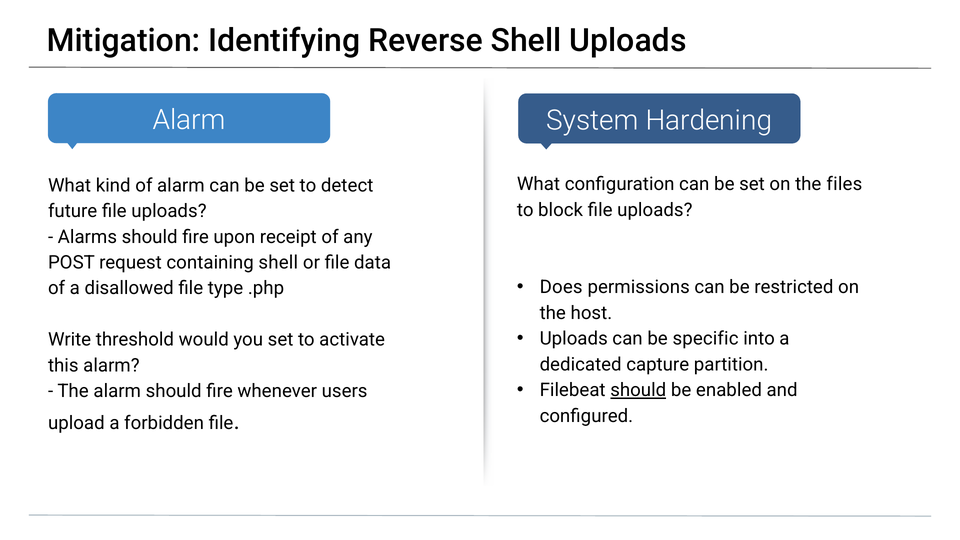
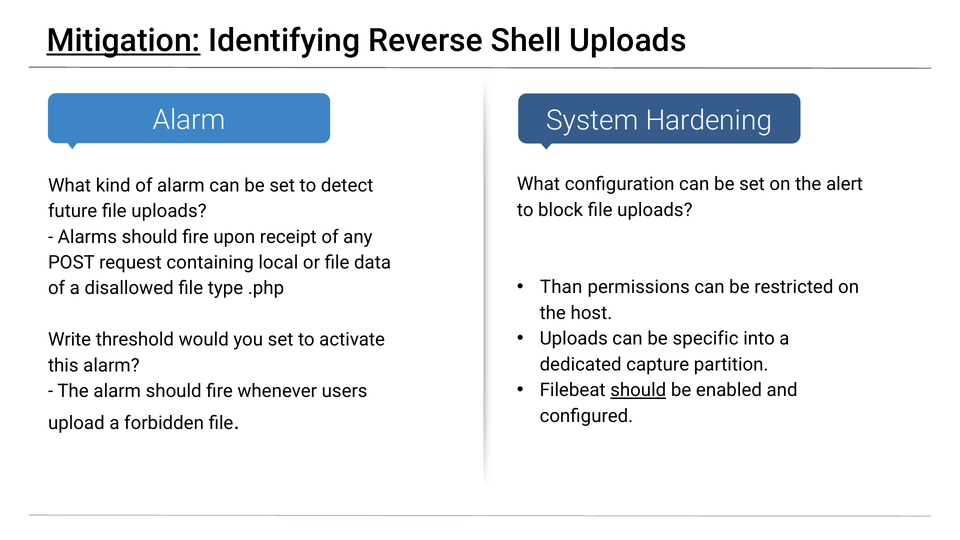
Mitigation underline: none -> present (124, 41)
files: files -> alert (845, 184)
containing shell: shell -> local (278, 263)
Does: Does -> Than (561, 287)
